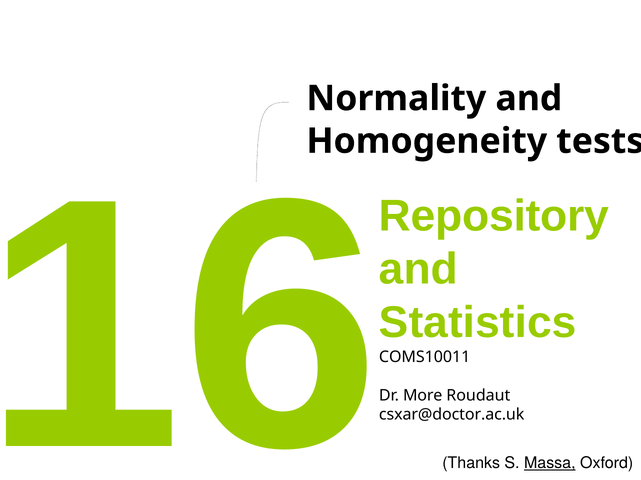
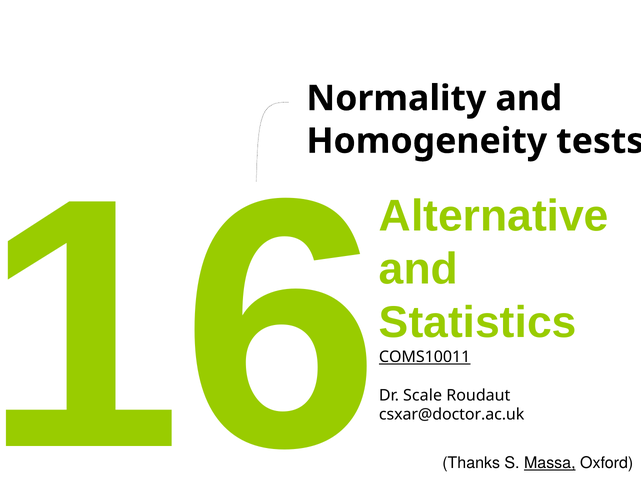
Repository: Repository -> Alternative (494, 216)
COMS10011 underline: none -> present (425, 357)
More: More -> Scale (423, 396)
